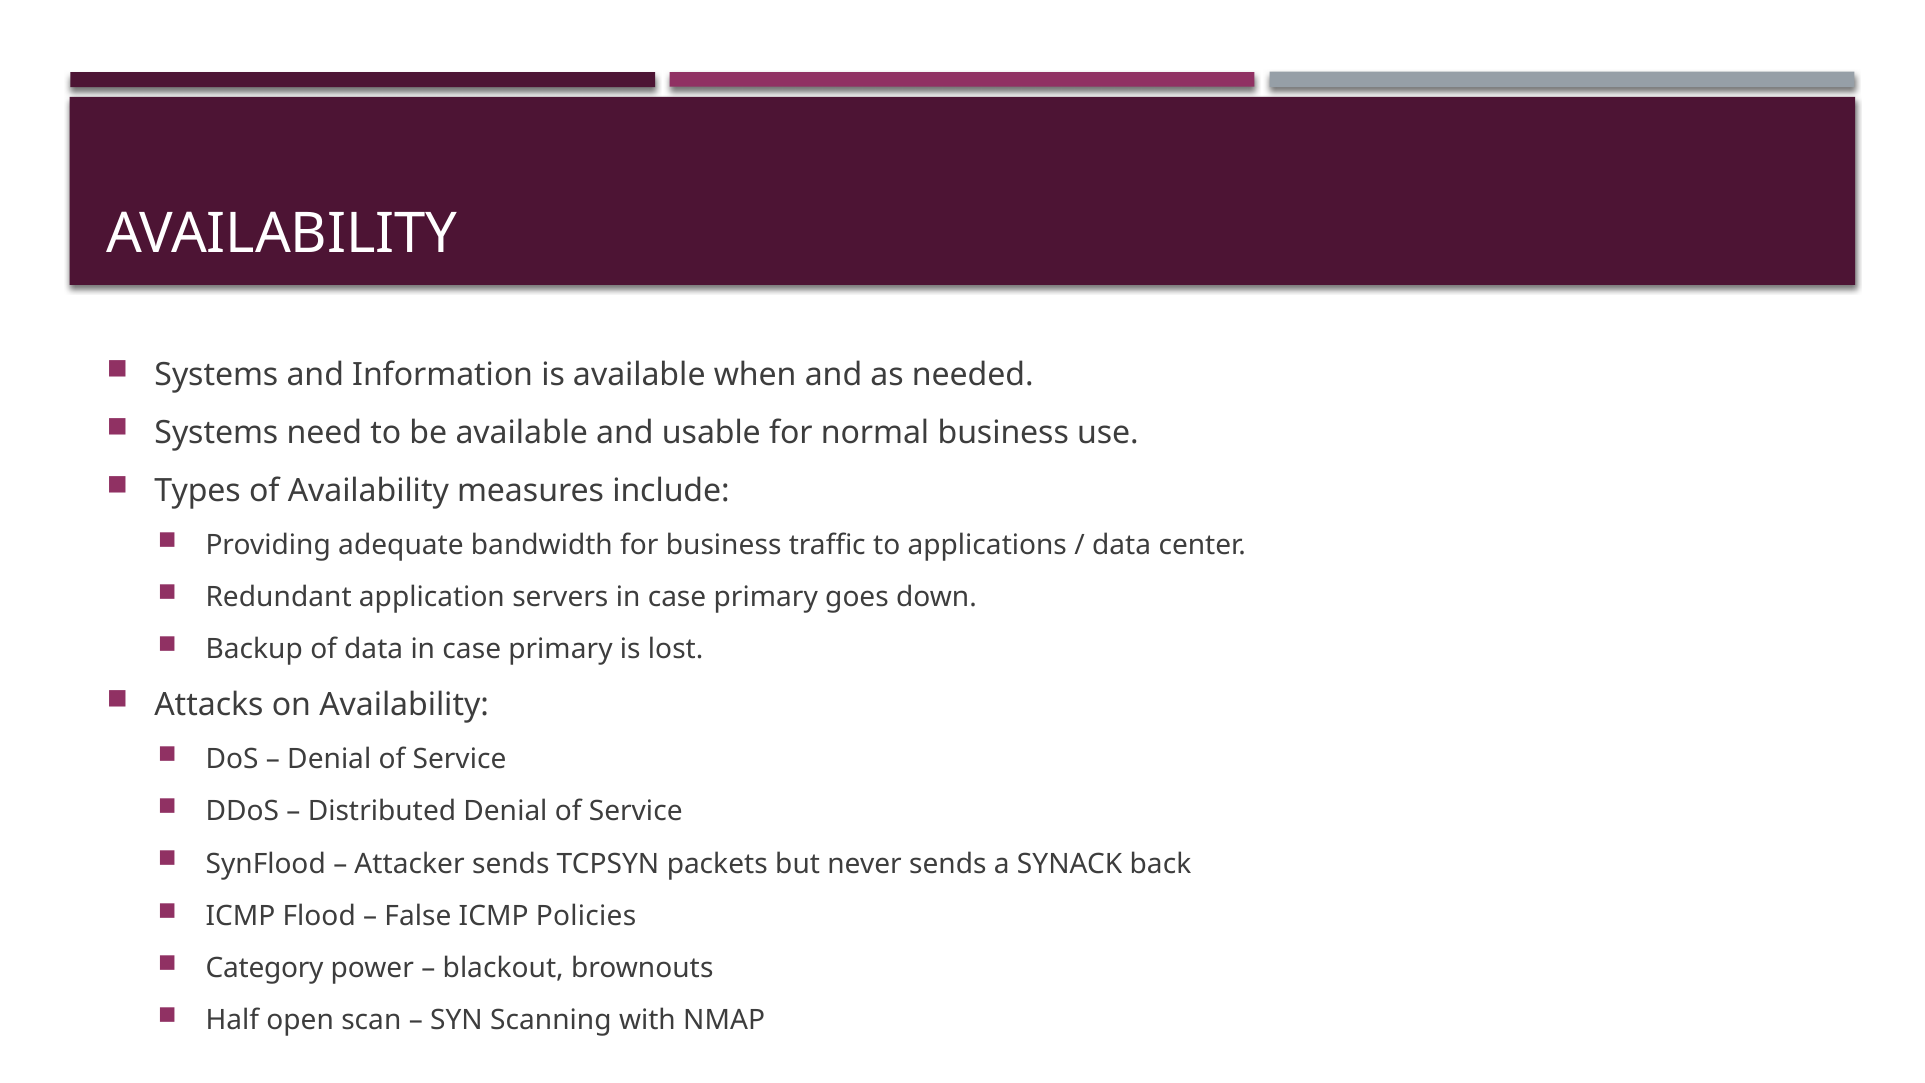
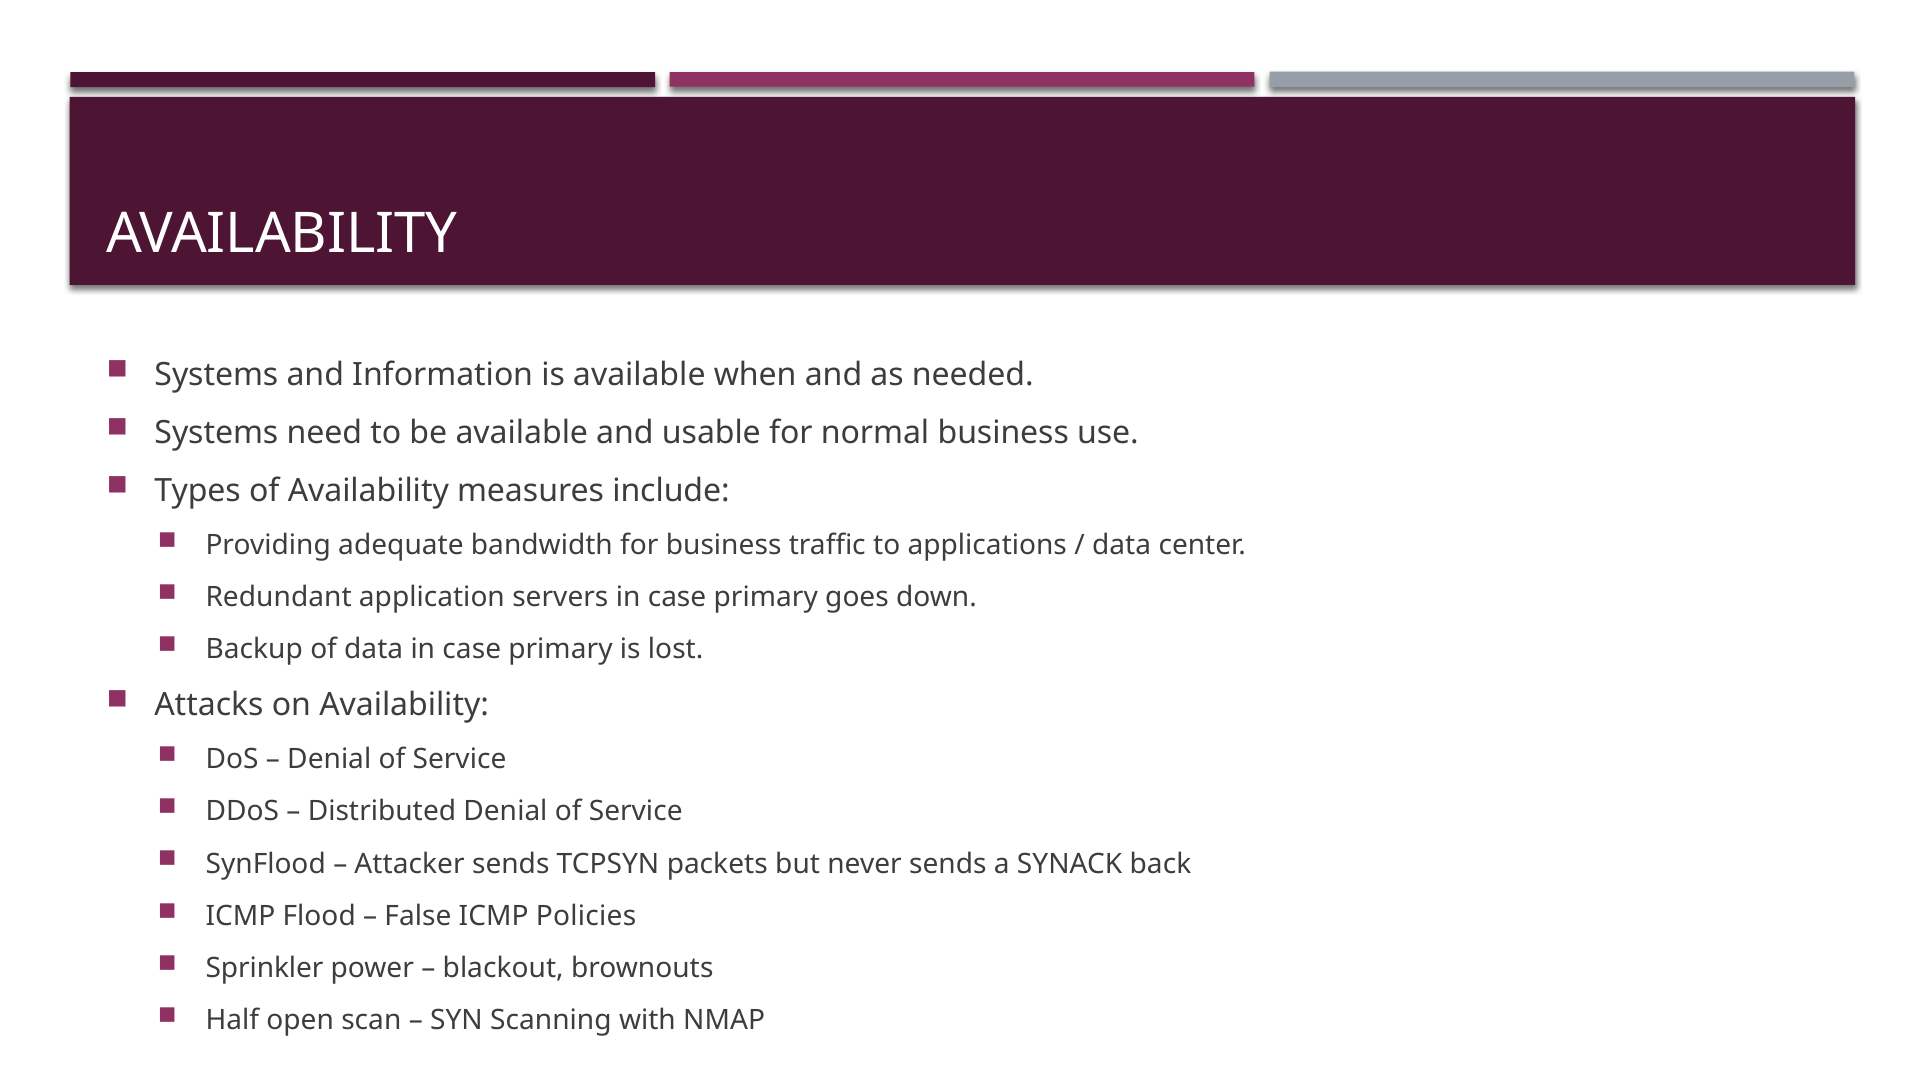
Category: Category -> Sprinkler (265, 968)
